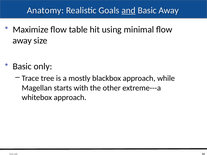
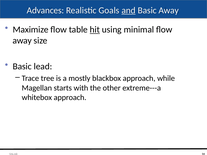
Anatomy: Anatomy -> Advances (45, 10)
hit underline: none -> present (95, 30)
only: only -> lead (43, 66)
